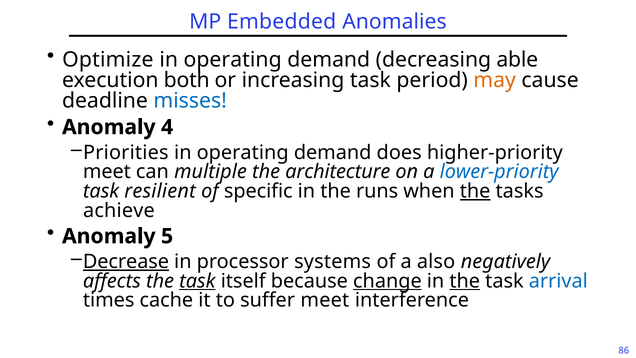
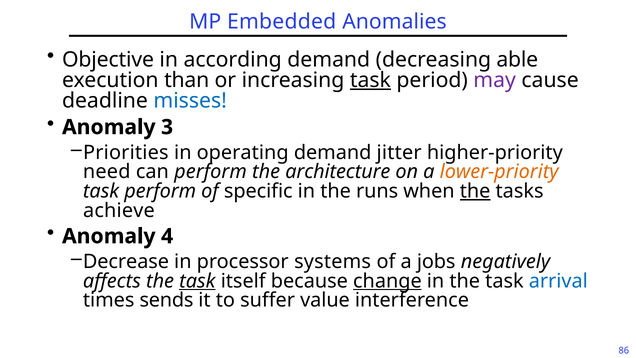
Optimize: Optimize -> Objective (108, 60)
operating: operating -> according (233, 60)
both: both -> than (187, 80)
task underline: none -> present (370, 80)
may colour: orange -> purple (495, 80)
4: 4 -> 3 (167, 127)
does: does -> jitter (399, 152)
meet: meet -> need (107, 172)
can multiple: multiple -> perform (210, 172)
lower-priority colour: blue -> orange (499, 172)
task resilient: resilient -> perform (160, 191)
5: 5 -> 4 (167, 236)
Decrease underline: present -> none (126, 261)
also: also -> jobs (436, 261)
the underline: present -> none (465, 281)
cache: cache -> sends (166, 300)
suffer meet: meet -> value (325, 300)
